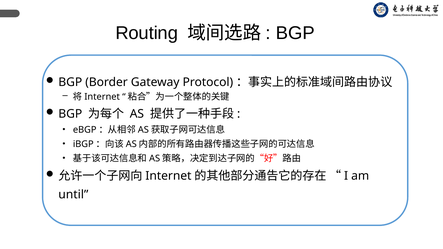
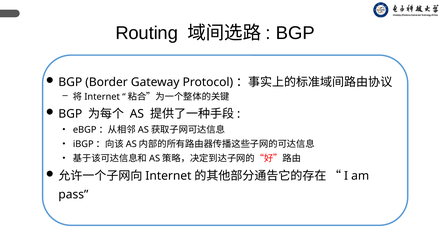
until: until -> pass (73, 195)
